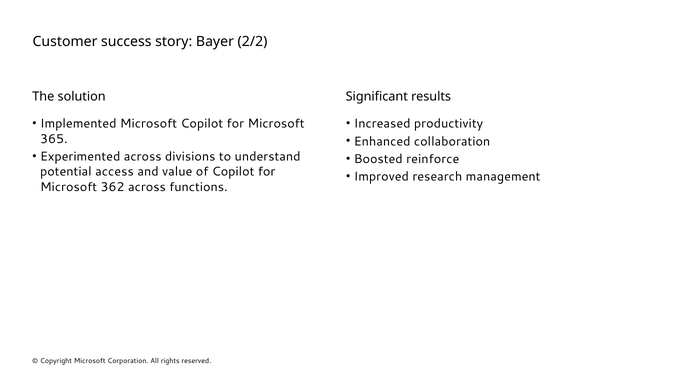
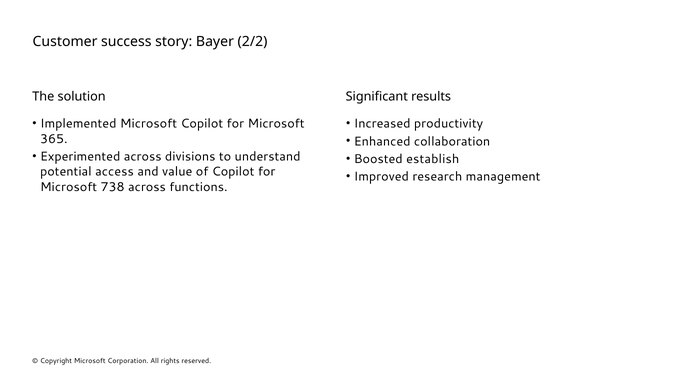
reinforce: reinforce -> establish (433, 159)
362: 362 -> 738 (113, 187)
